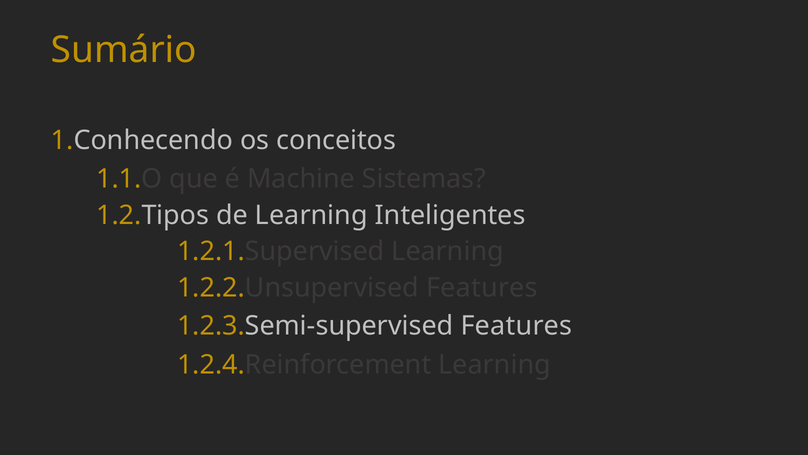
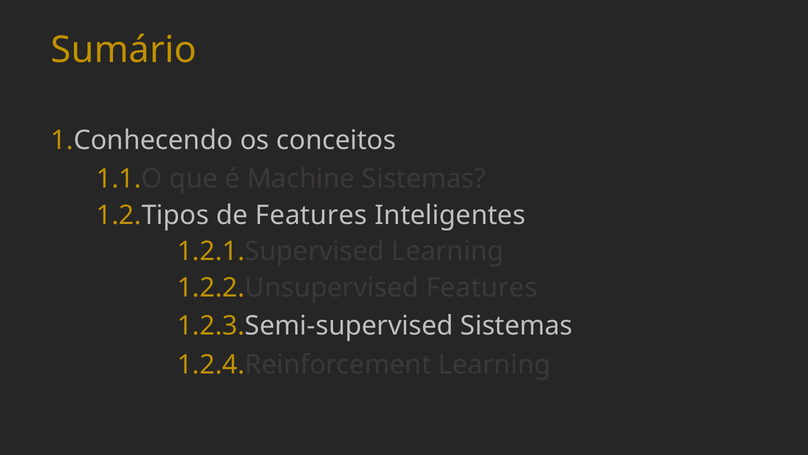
de Learning: Learning -> Features (311, 215)
1.2.3.Semi-supervised Features: Features -> Sistemas (517, 326)
